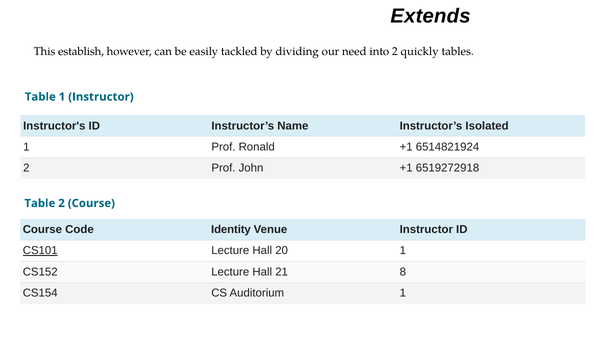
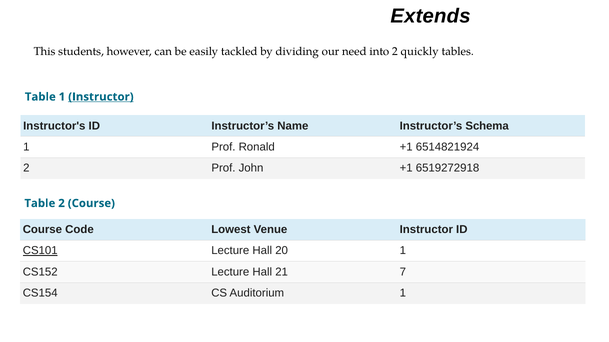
establish: establish -> students (81, 52)
Instructor underline: none -> present (101, 97)
Isolated: Isolated -> Schema (487, 126)
Identity: Identity -> Lowest (231, 230)
8: 8 -> 7 (403, 272)
